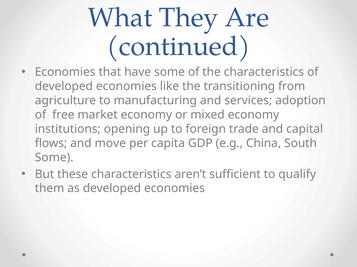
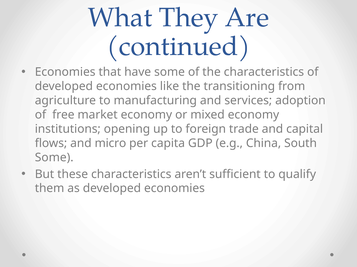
move: move -> micro (110, 144)
